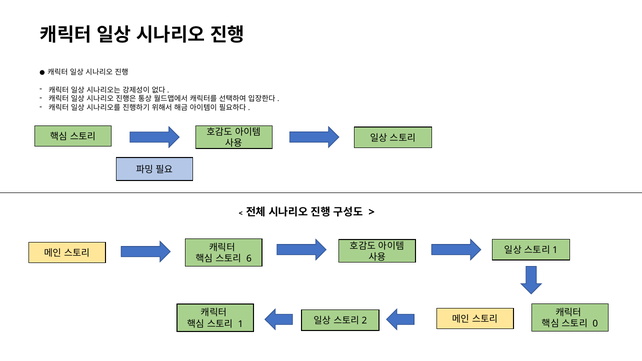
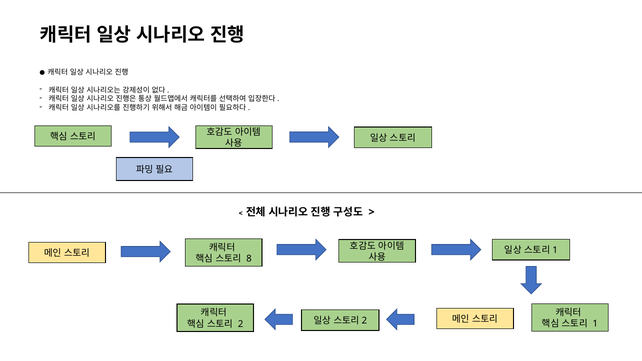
6: 6 -> 8 (249, 259)
0: 0 -> 1 (595, 324)
1: 1 -> 2 (241, 324)
